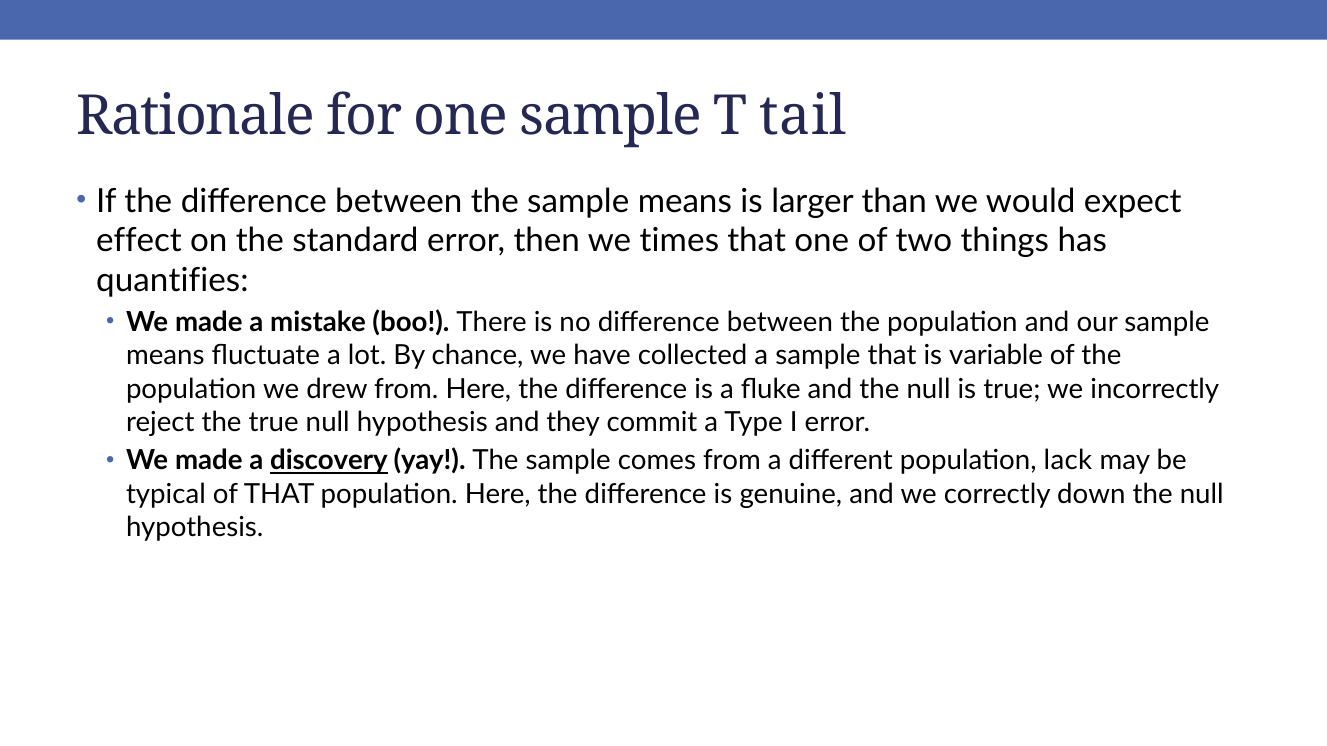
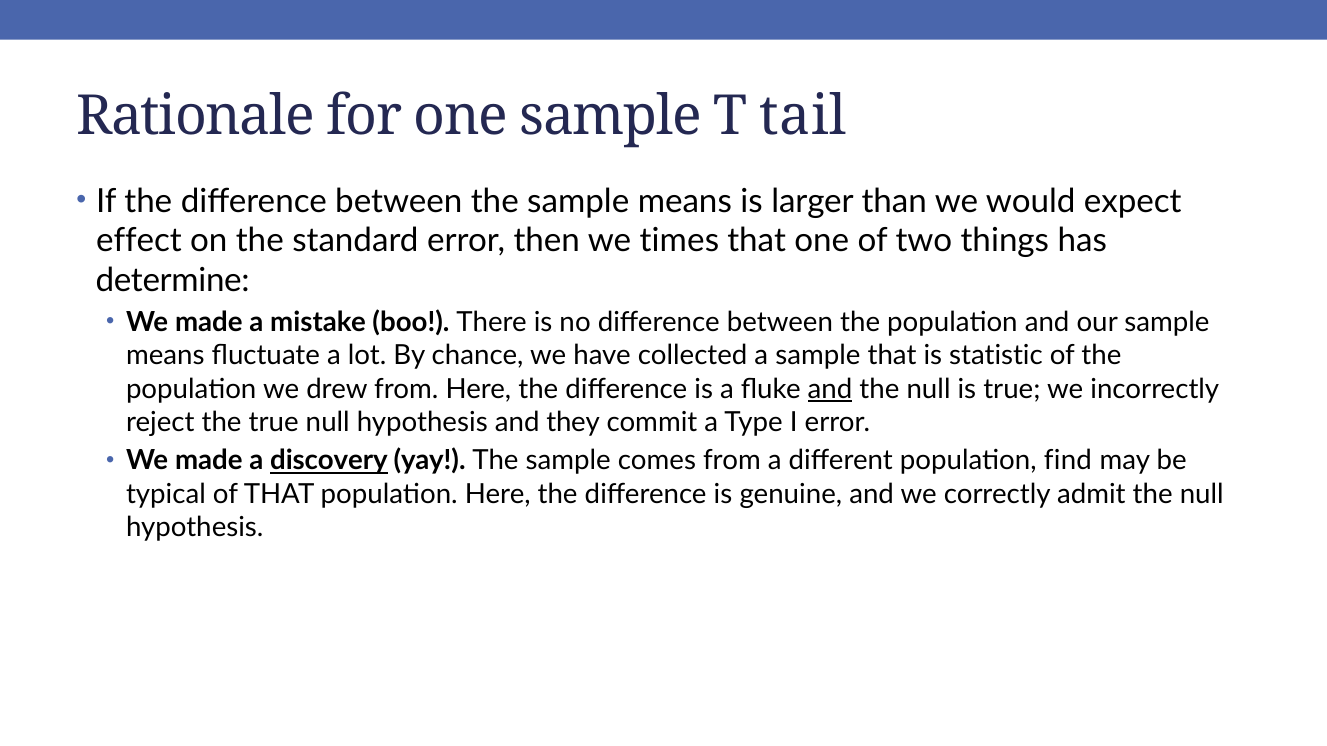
quantifies: quantifies -> determine (173, 281)
variable: variable -> statistic (996, 356)
and underline: none -> present (830, 389)
lack: lack -> find (1068, 461)
down: down -> admit (1091, 494)
